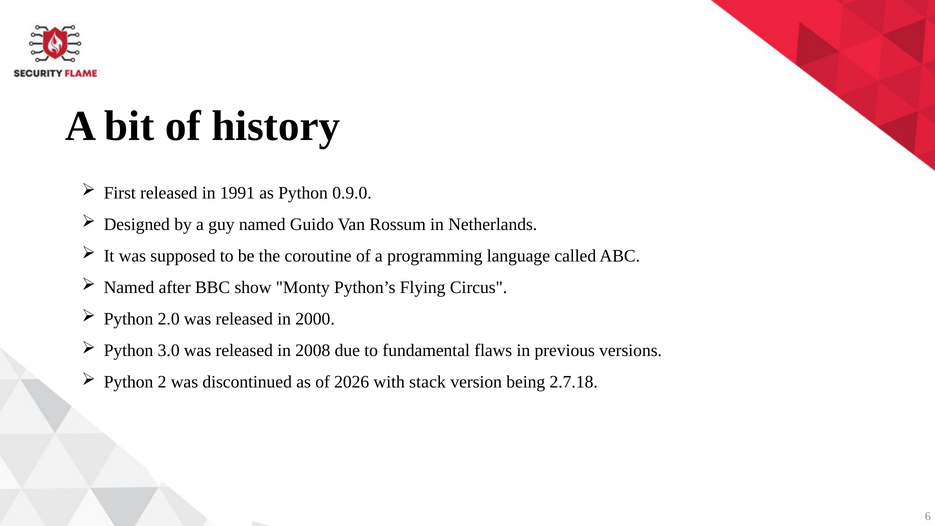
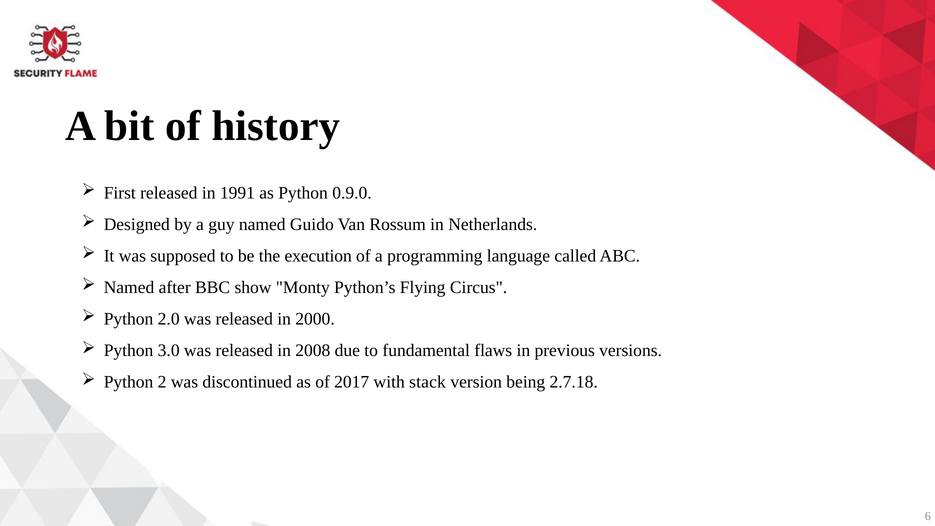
coroutine: coroutine -> execution (318, 256)
2026: 2026 -> 2017 (352, 382)
